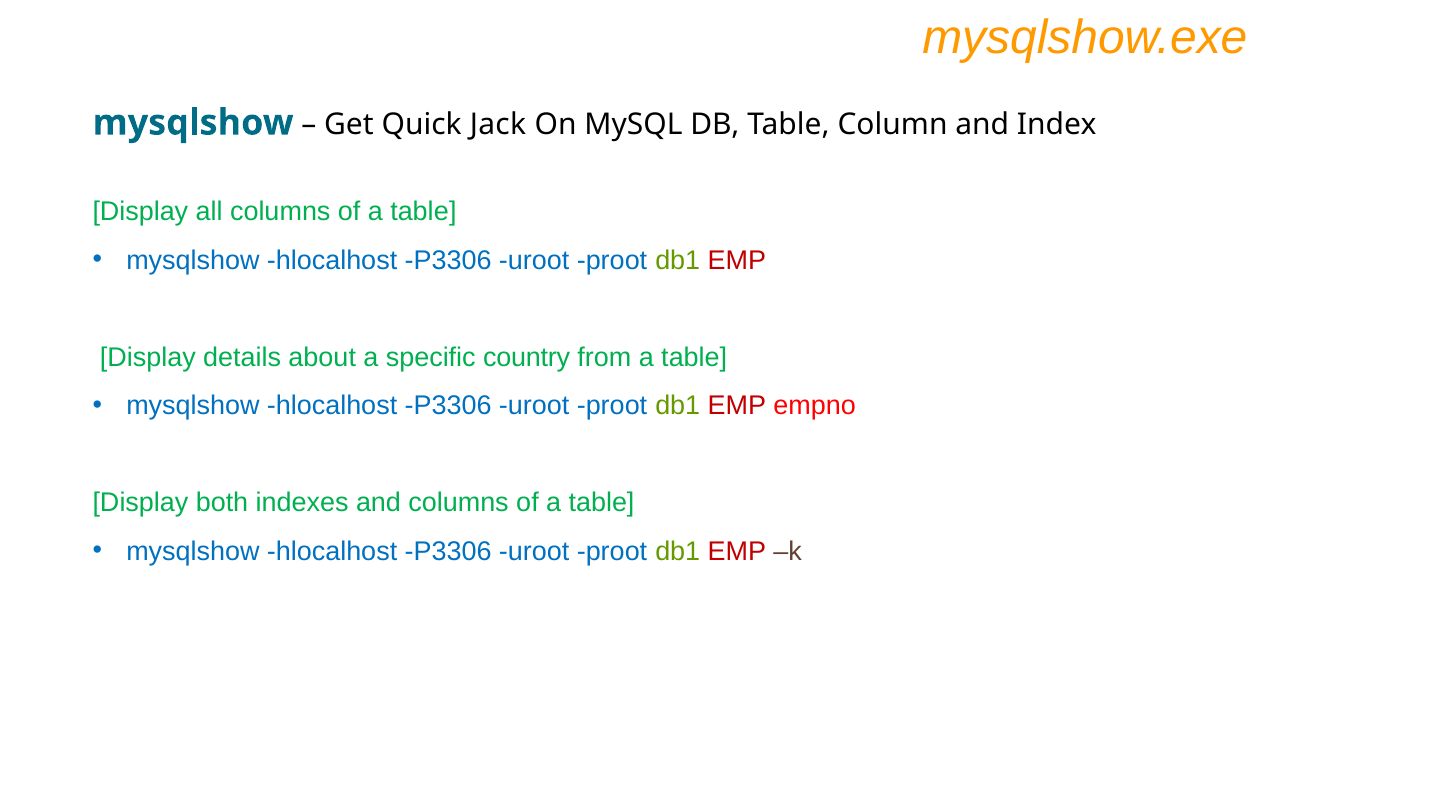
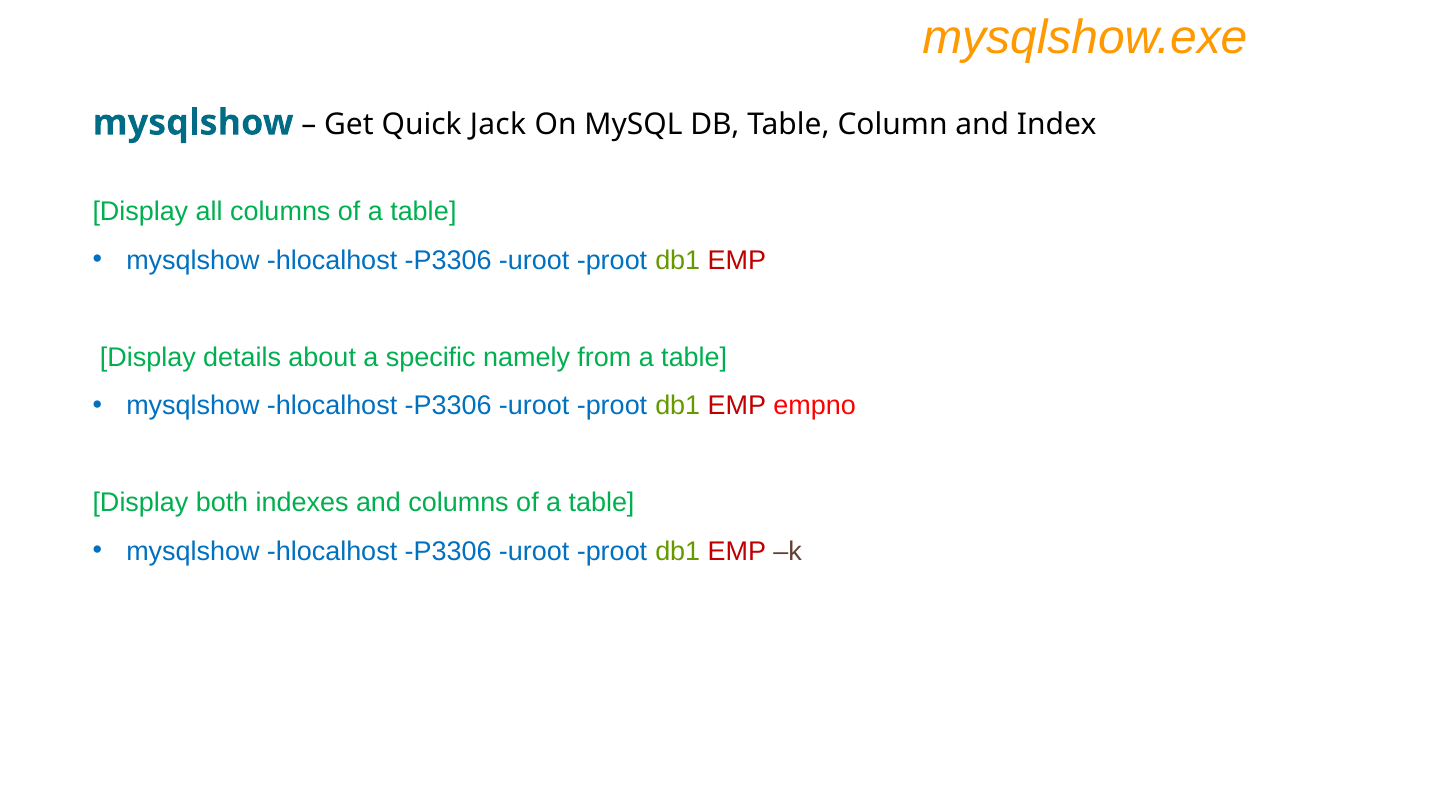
country: country -> namely (527, 357)
